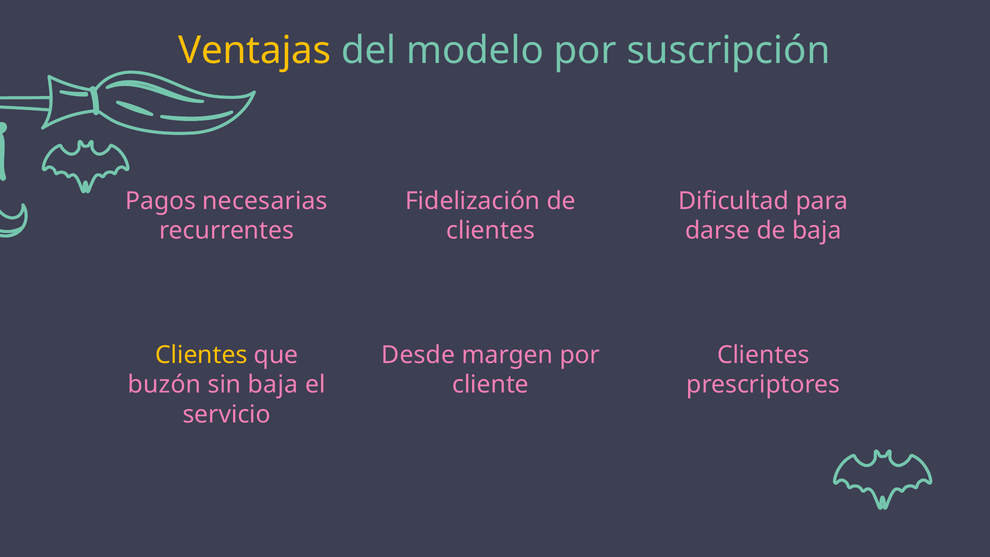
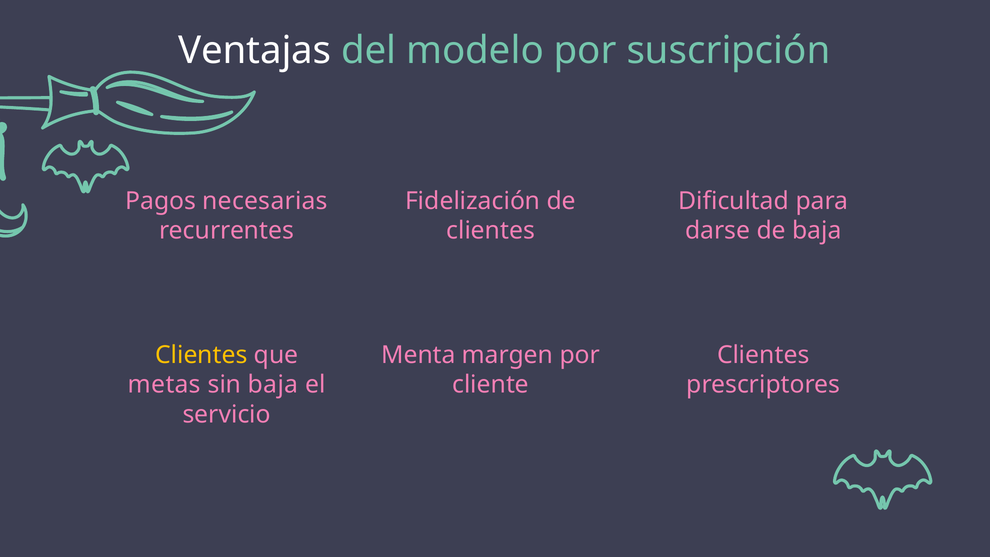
Ventajas colour: yellow -> white (255, 51)
Desde: Desde -> Menta (418, 355)
buzón: buzón -> metas (164, 385)
